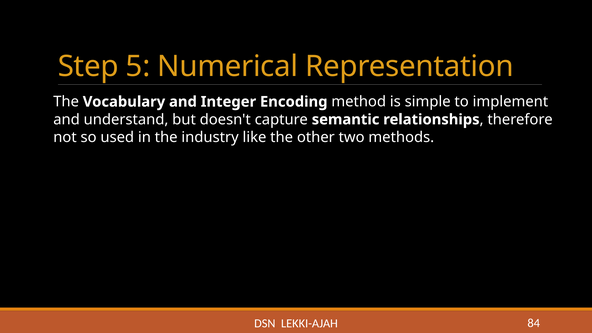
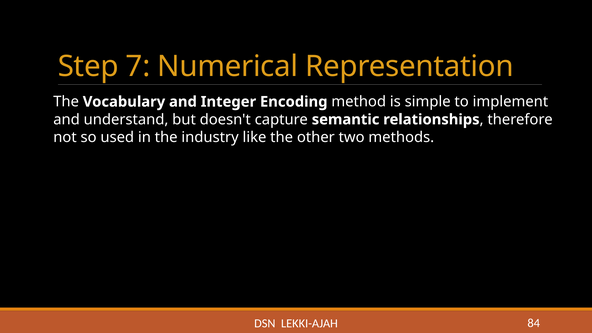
5: 5 -> 7 (138, 66)
